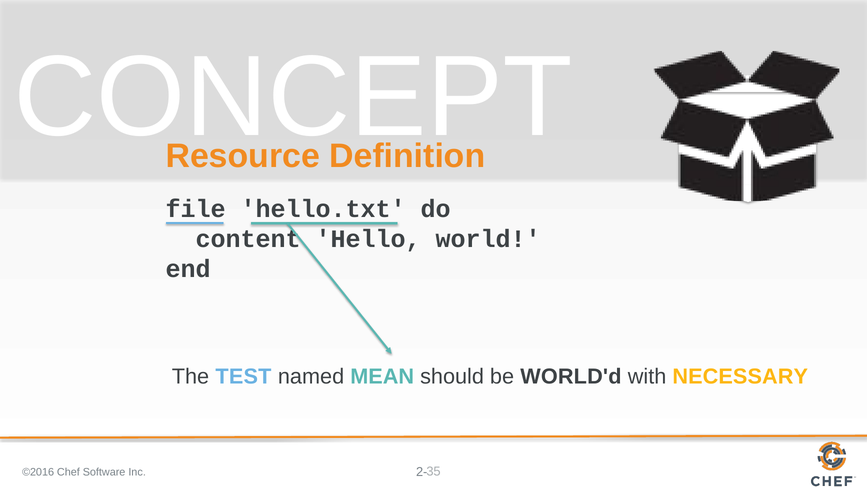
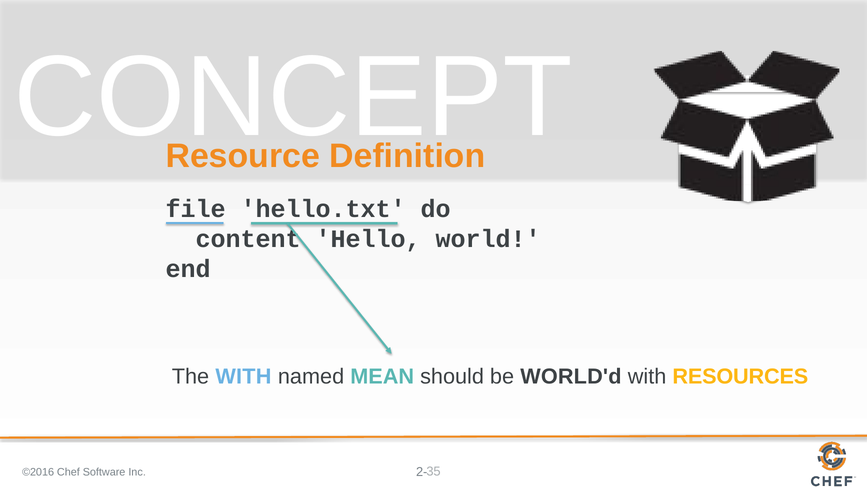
The TEST: TEST -> WITH (243, 376)
NECESSARY: NECESSARY -> RESOURCES (740, 376)
